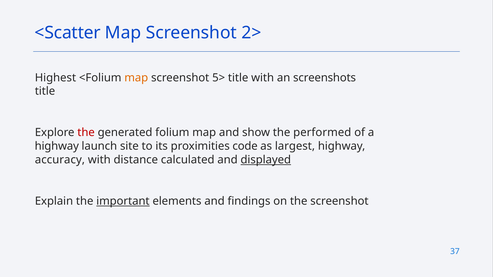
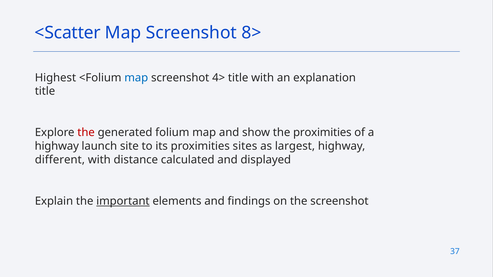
2>: 2> -> 8> (251, 33)
map colour: orange -> blue (136, 78)
5>: 5> -> 4> (219, 78)
screenshots: screenshots -> explanation (325, 78)
the performed: performed -> proximities (322, 133)
code: code -> sites (245, 146)
accuracy: accuracy -> different (60, 160)
displayed underline: present -> none (266, 160)
